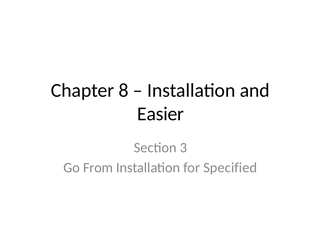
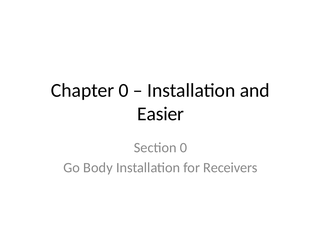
Chapter 8: 8 -> 0 (124, 90)
Section 3: 3 -> 0 (183, 148)
From: From -> Body (98, 168)
Specified: Specified -> Receivers (230, 168)
